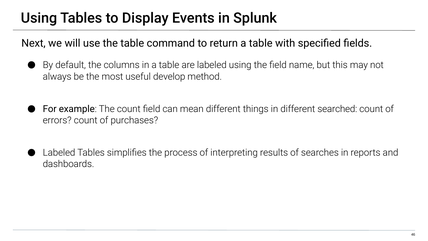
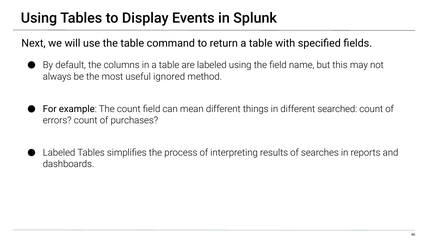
develop: develop -> ignored (169, 76)
